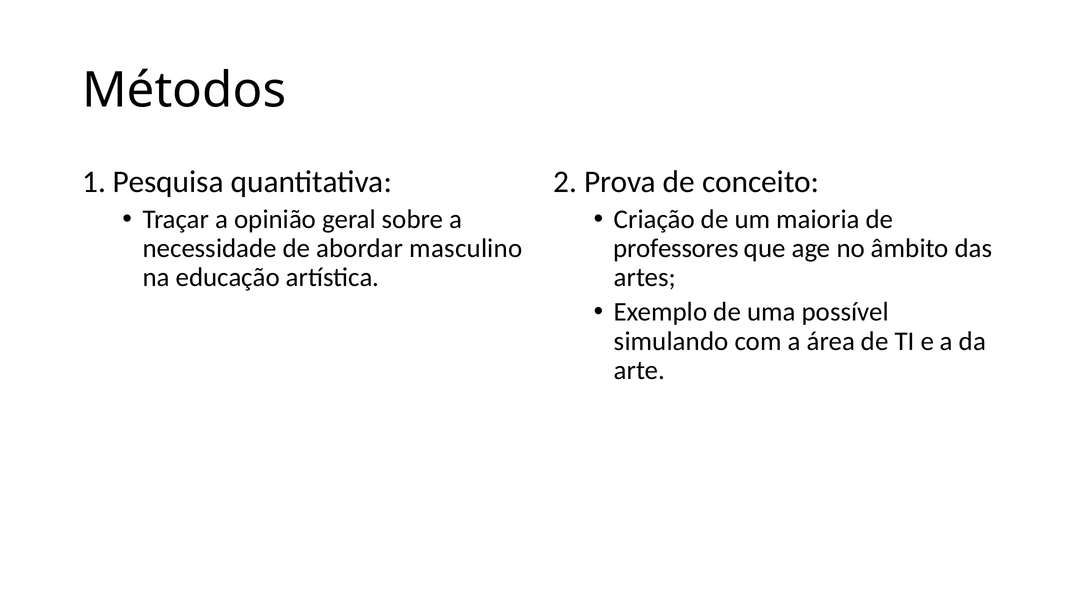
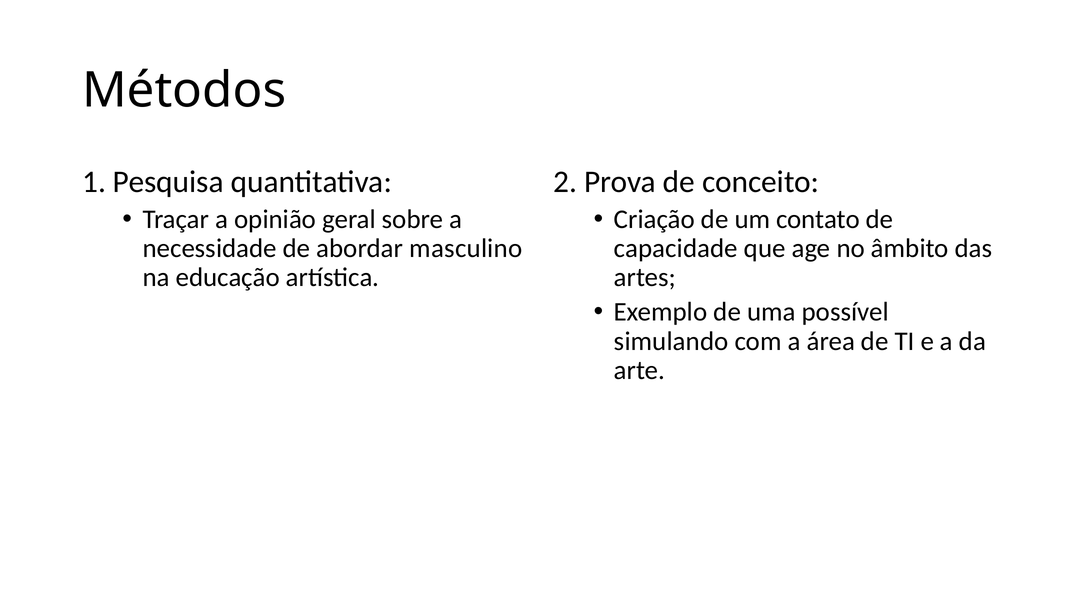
maioria: maioria -> contato (818, 219)
professores: professores -> capacidade (676, 248)
